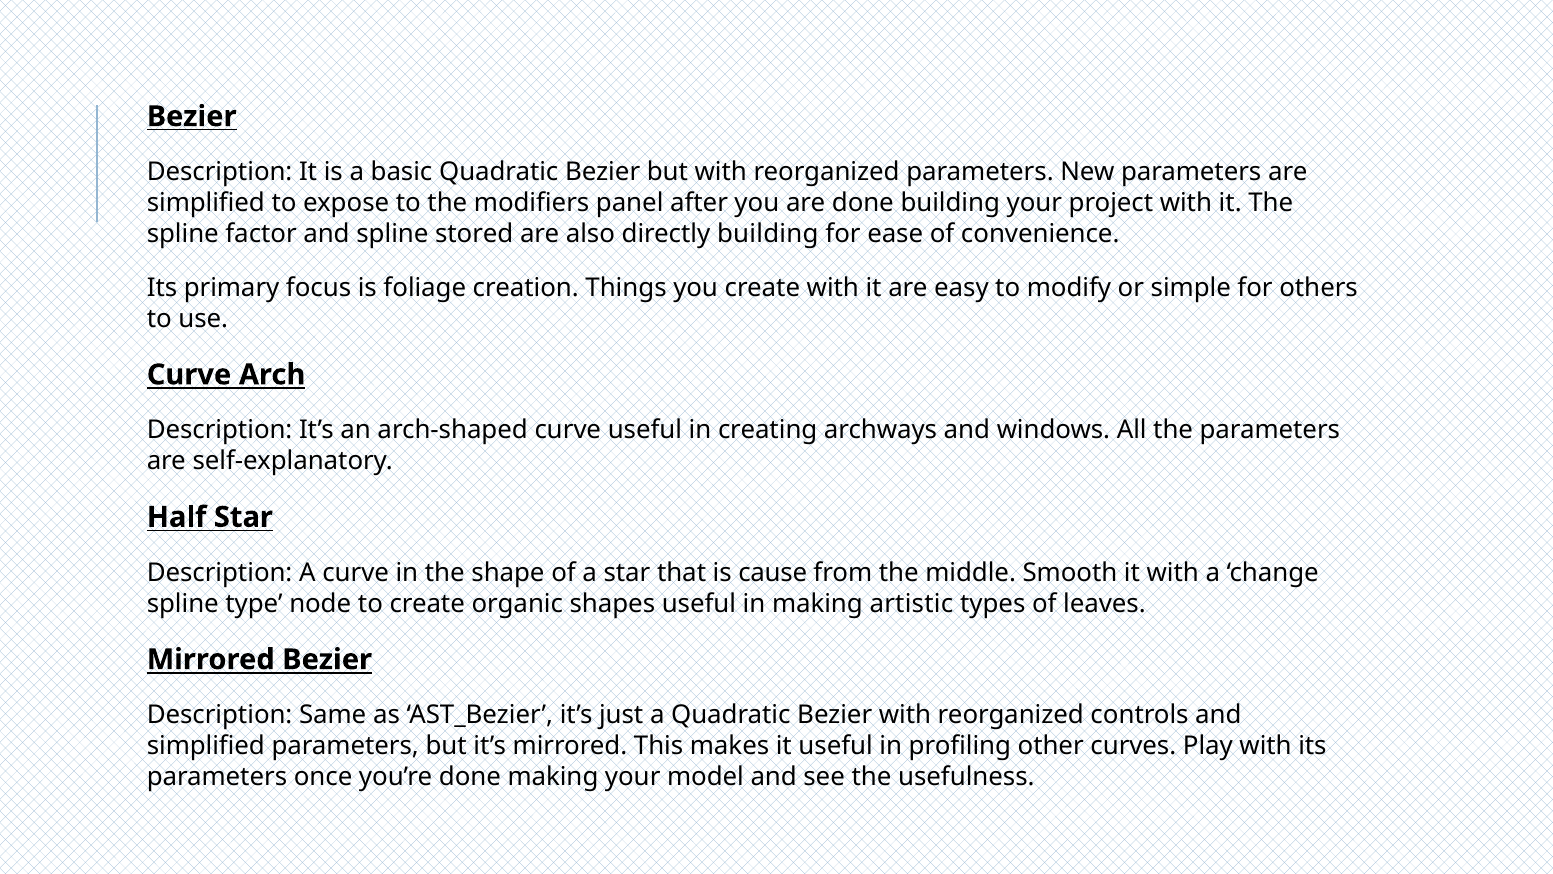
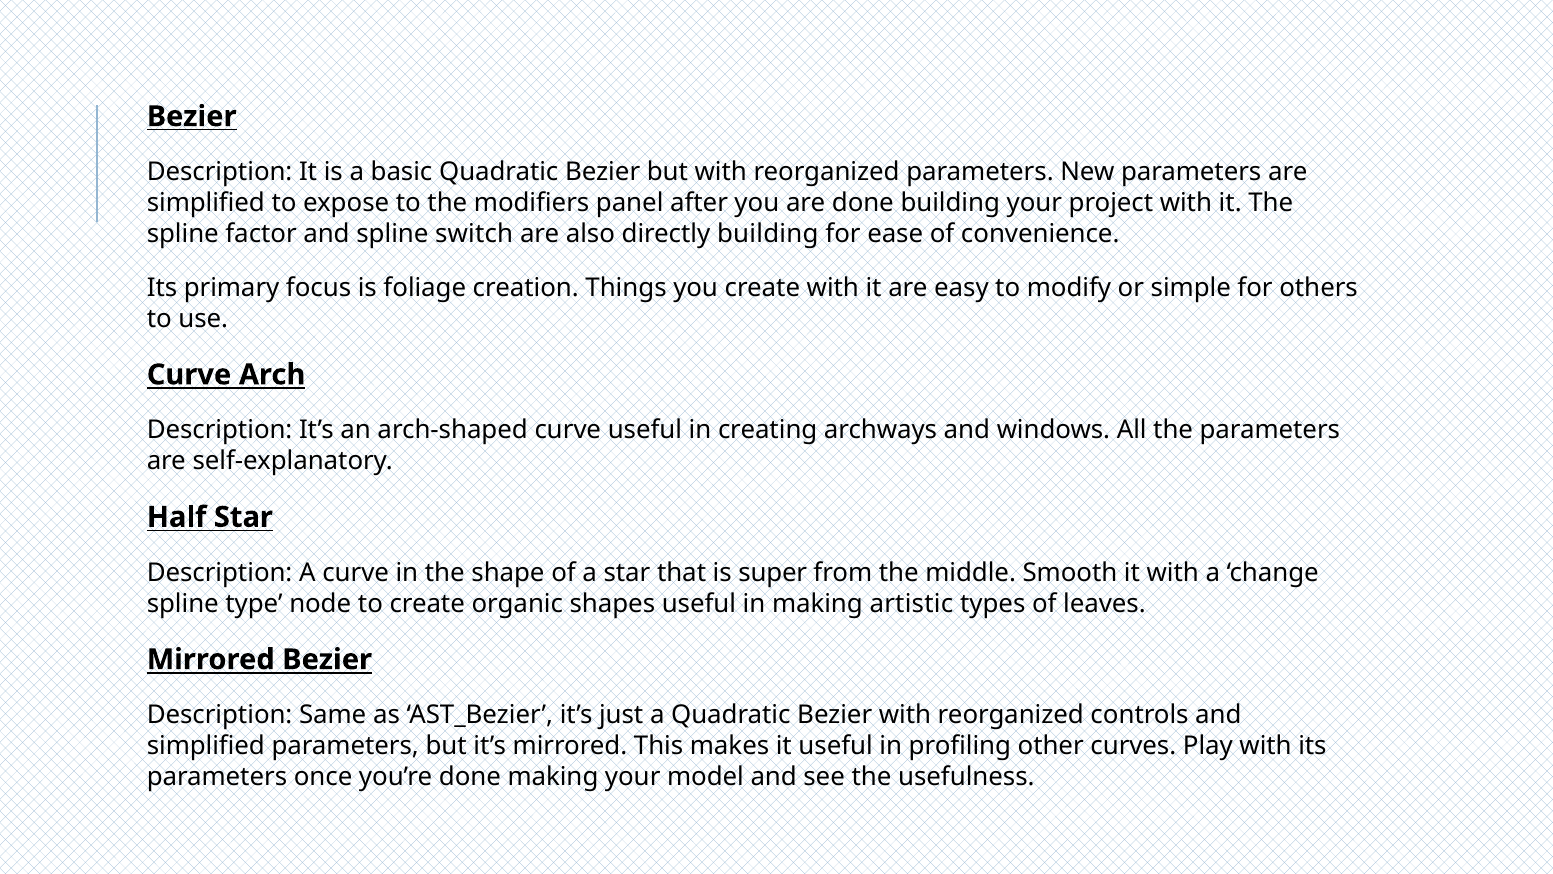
stored: stored -> switch (474, 234)
cause: cause -> super (773, 572)
